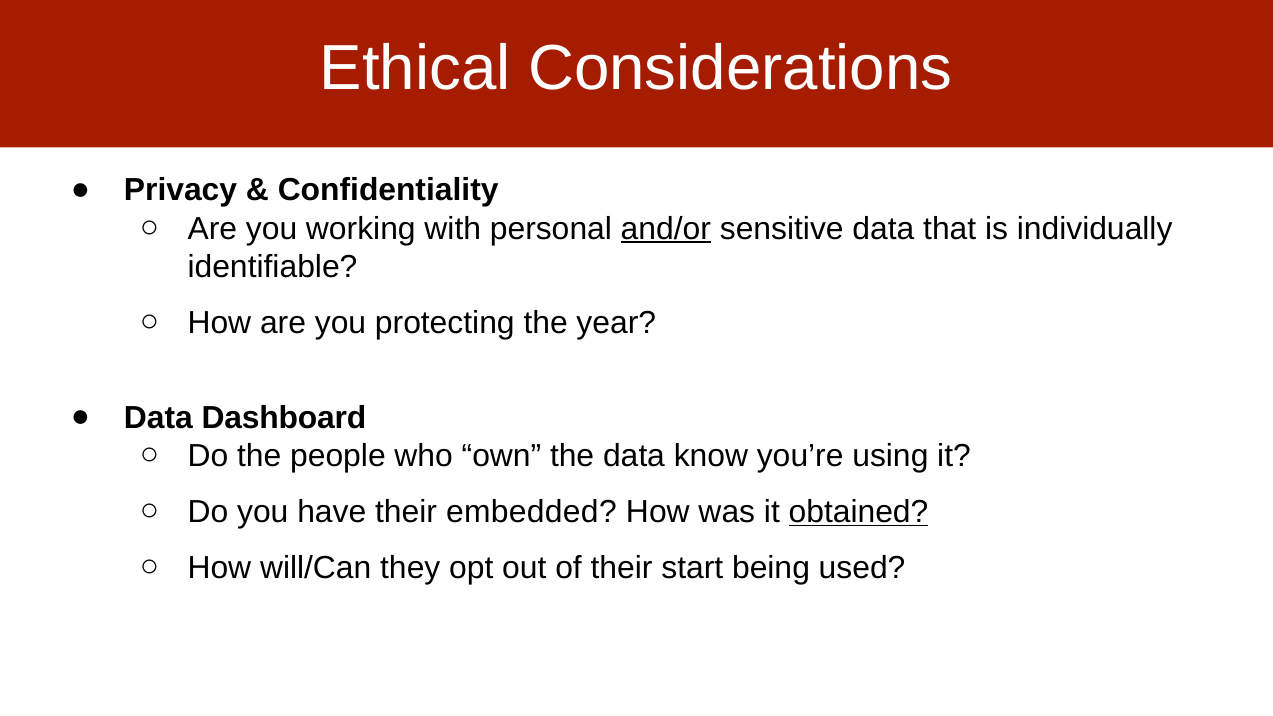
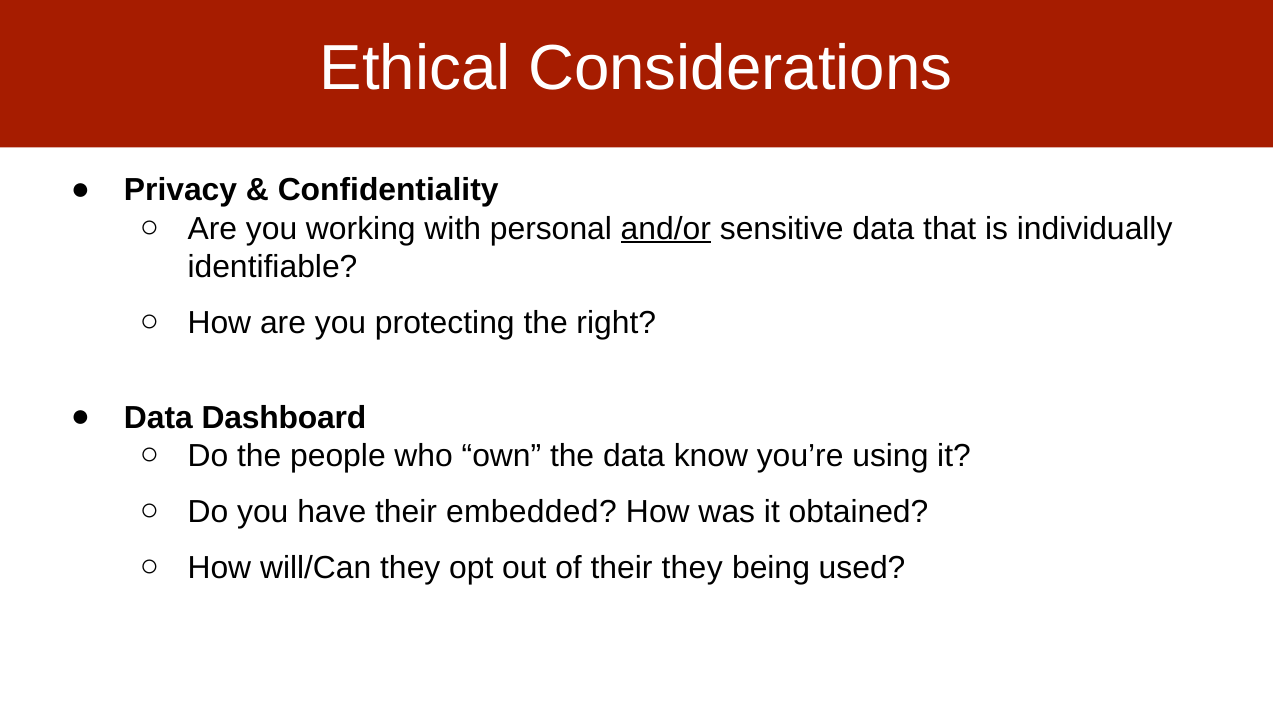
year: year -> right (616, 323)
obtained underline: present -> none (859, 512)
their start: start -> they (692, 568)
